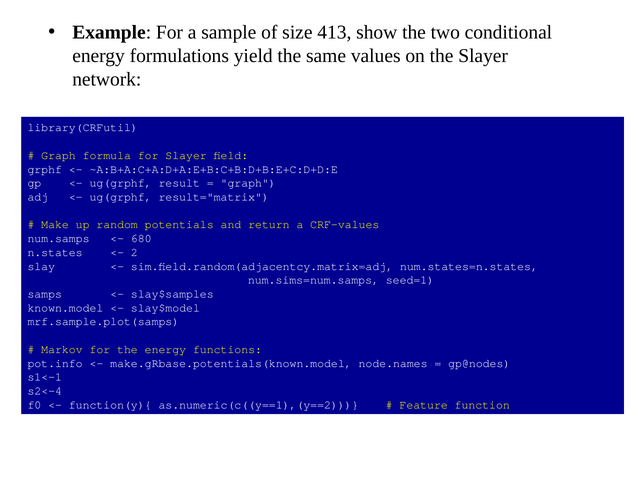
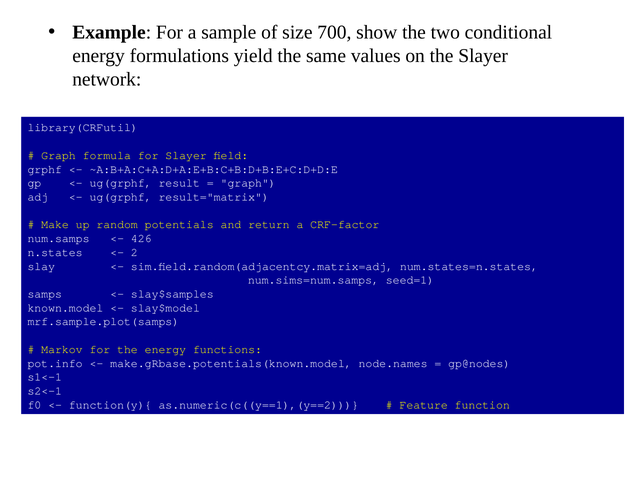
413: 413 -> 700 (334, 32)
CRF-values: CRF-values -> CRF-factor (345, 224)
680: 680 -> 426 (141, 238)
s2<-4: s2<-4 -> s2<-1 (45, 390)
